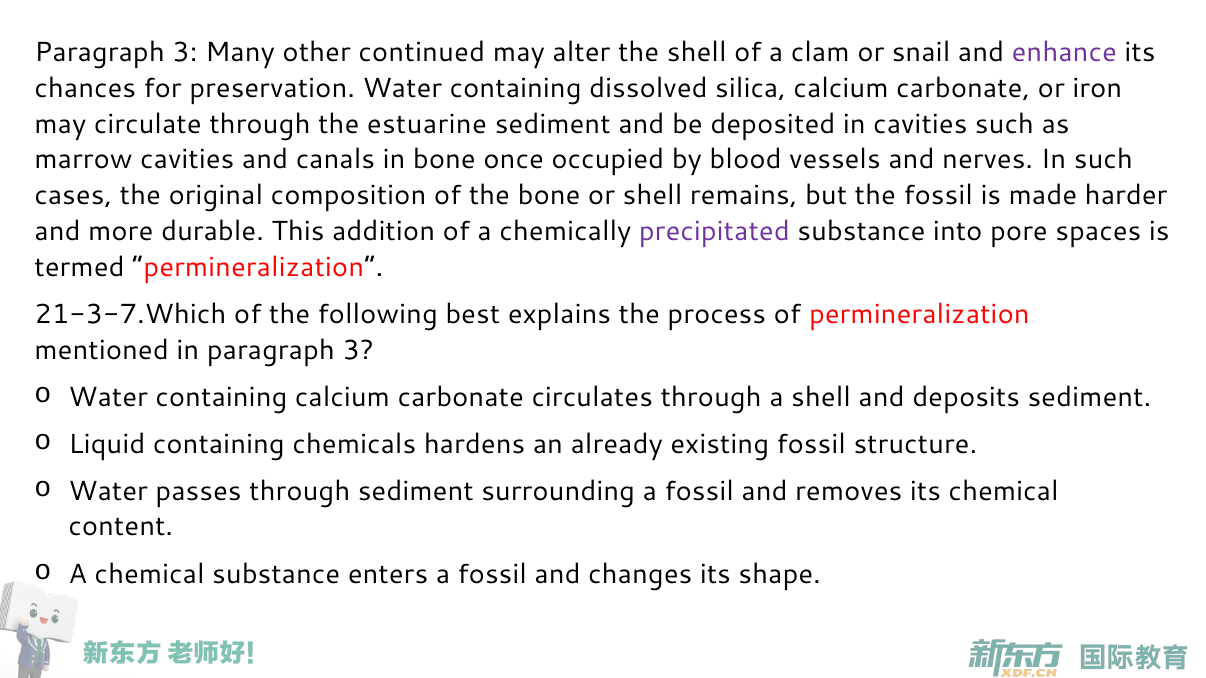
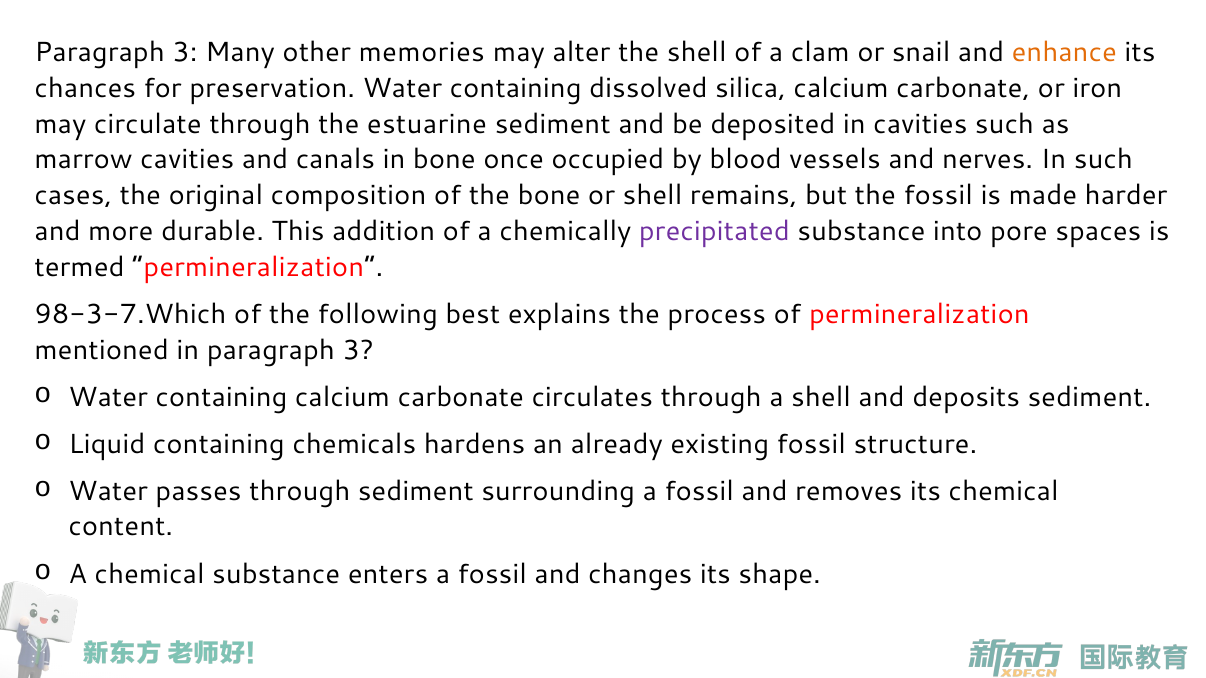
continued: continued -> memories (422, 53)
enhance colour: purple -> orange (1064, 53)
21-3-7.Which: 21-3-7.Which -> 98-3-7.Which (130, 314)
